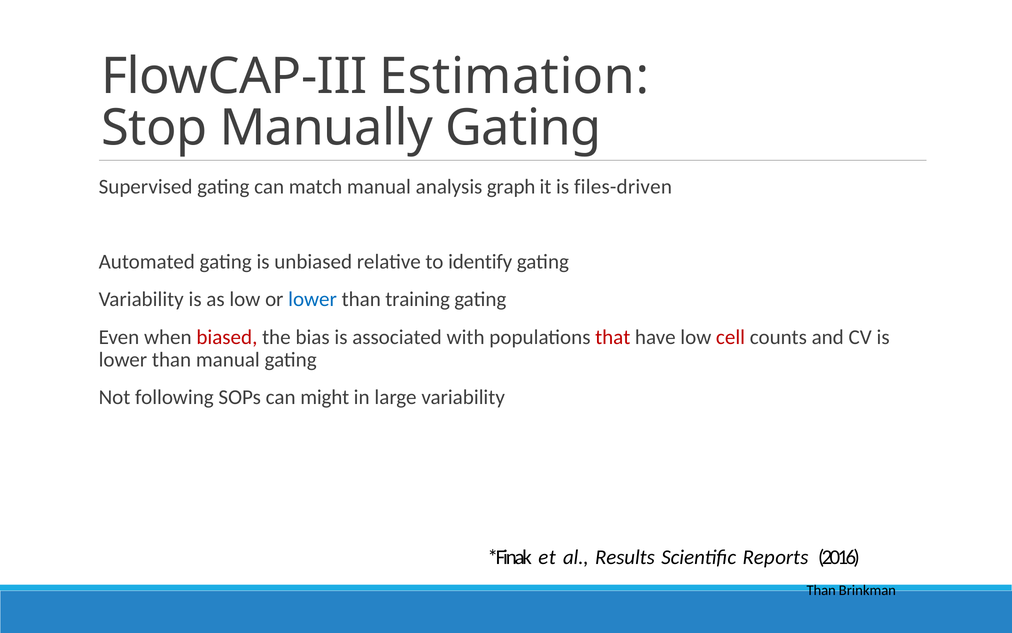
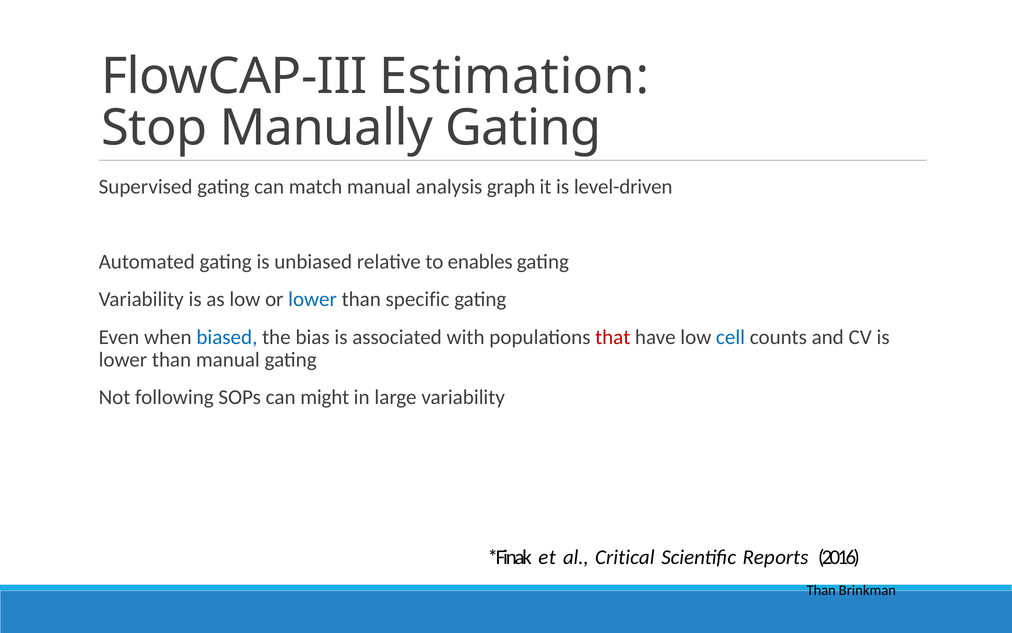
files-driven: files-driven -> level-driven (623, 187)
identify: identify -> enables (480, 262)
training: training -> specific (418, 299)
biased colour: red -> blue (227, 337)
cell colour: red -> blue (731, 337)
Results: Results -> Critical (625, 557)
